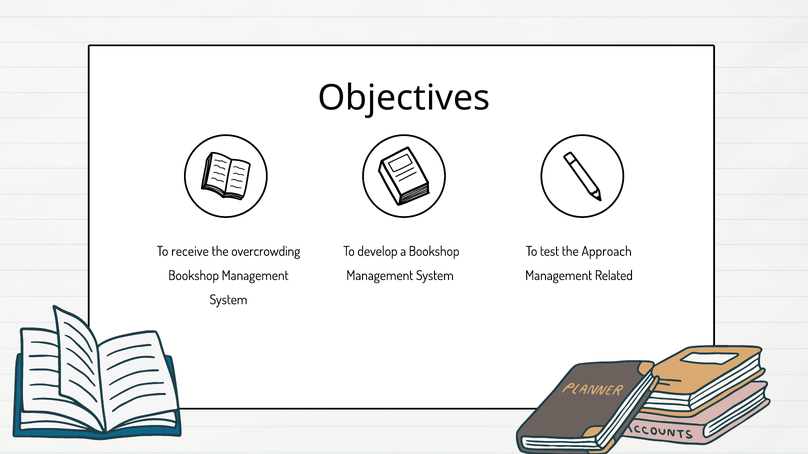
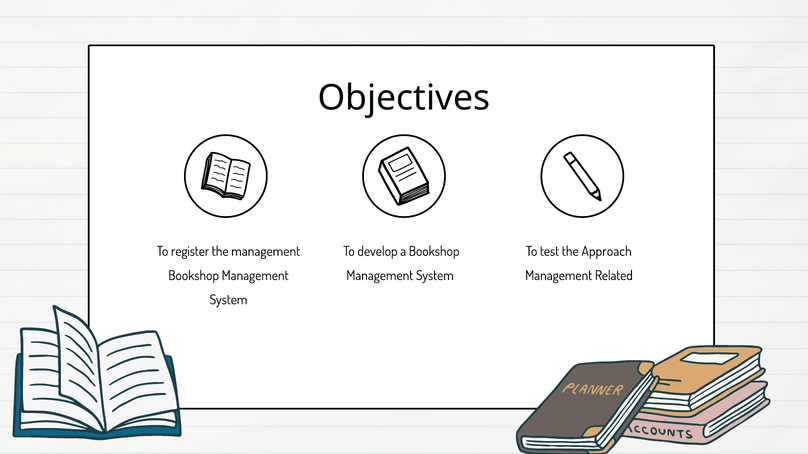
receive: receive -> register (190, 252)
the overcrowding: overcrowding -> management (266, 252)
